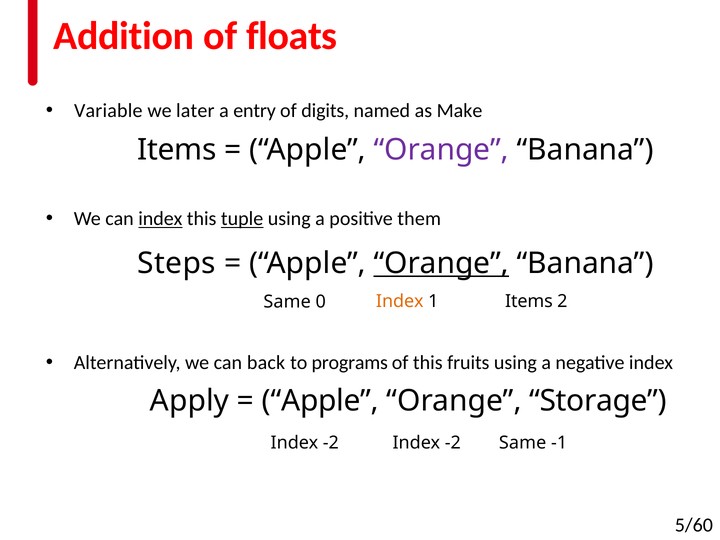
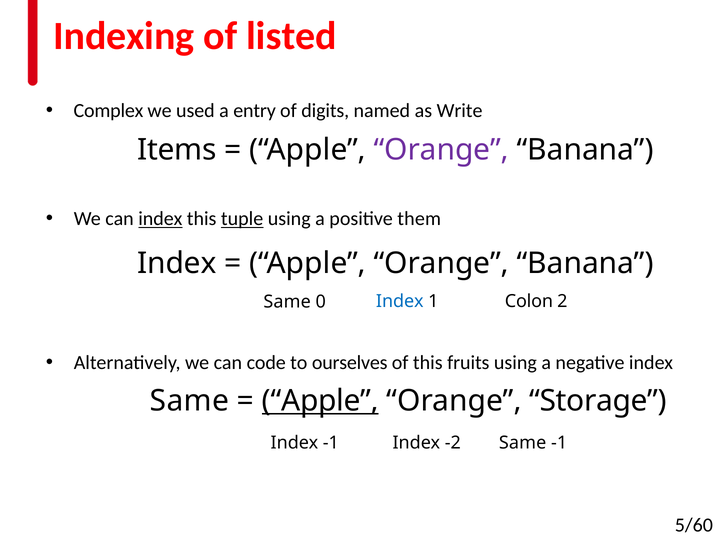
Addition: Addition -> Indexing (124, 36)
floats: floats -> listed (292, 36)
Variable: Variable -> Complex (108, 111)
later: later -> used (195, 111)
Make: Make -> Write (460, 111)
Steps: Steps -> Index (177, 263)
Orange underline: present -> none (441, 263)
Index colour: orange -> blue (400, 301)
1 Items: Items -> Colon (529, 301)
back: back -> code (266, 363)
programs: programs -> ourselves (350, 363)
Apply: Apply -> Same (189, 401)
Apple underline: none -> present (320, 401)
-2: -2 -> -1 (331, 443)
